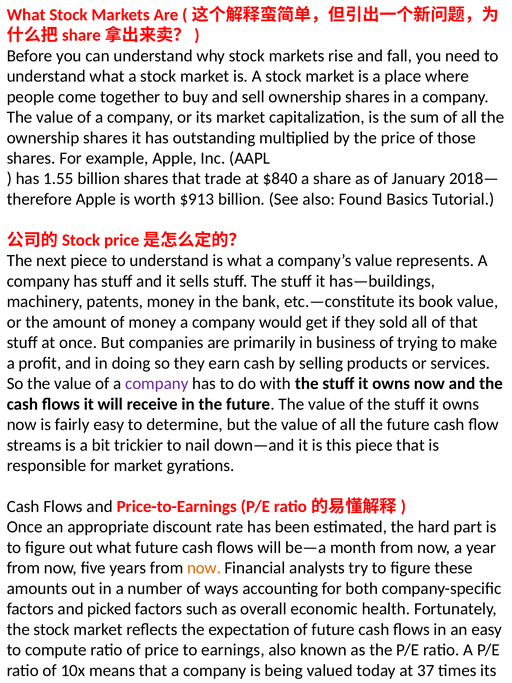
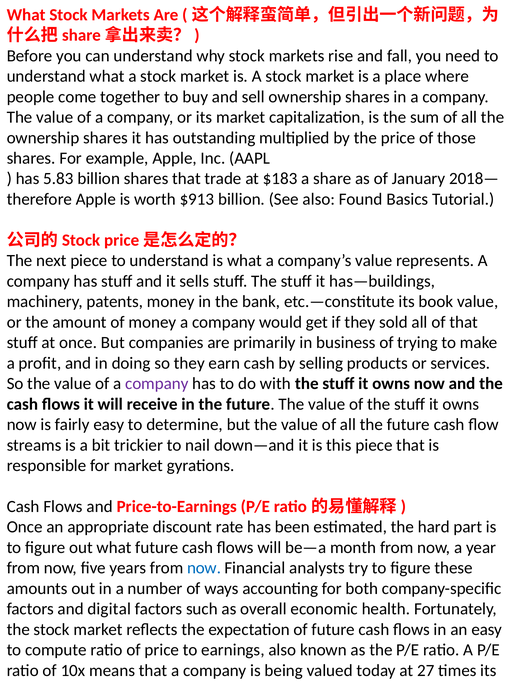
1.55: 1.55 -> 5.83 (58, 179)
$840: $840 -> $183 (280, 179)
now colour: orange -> blue (204, 568)
picked: picked -> digital (109, 609)
37: 37 -> 27 (426, 670)
